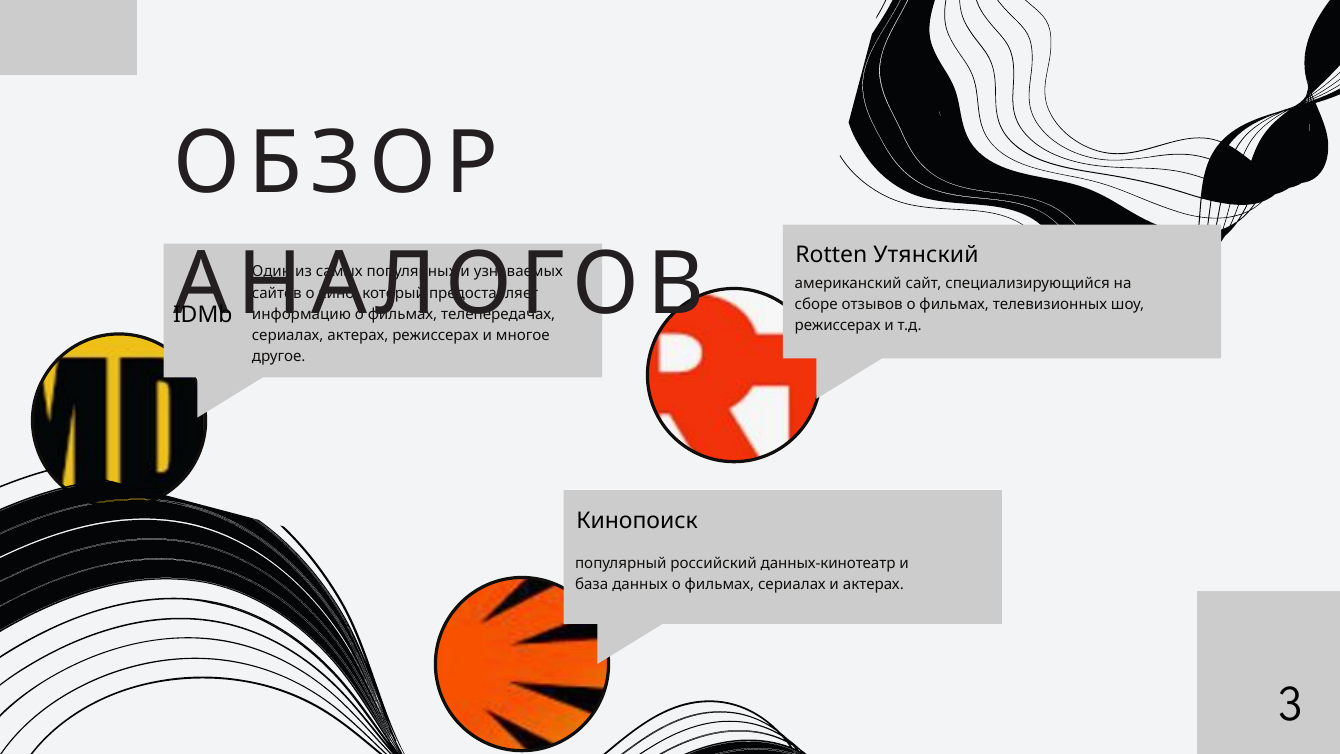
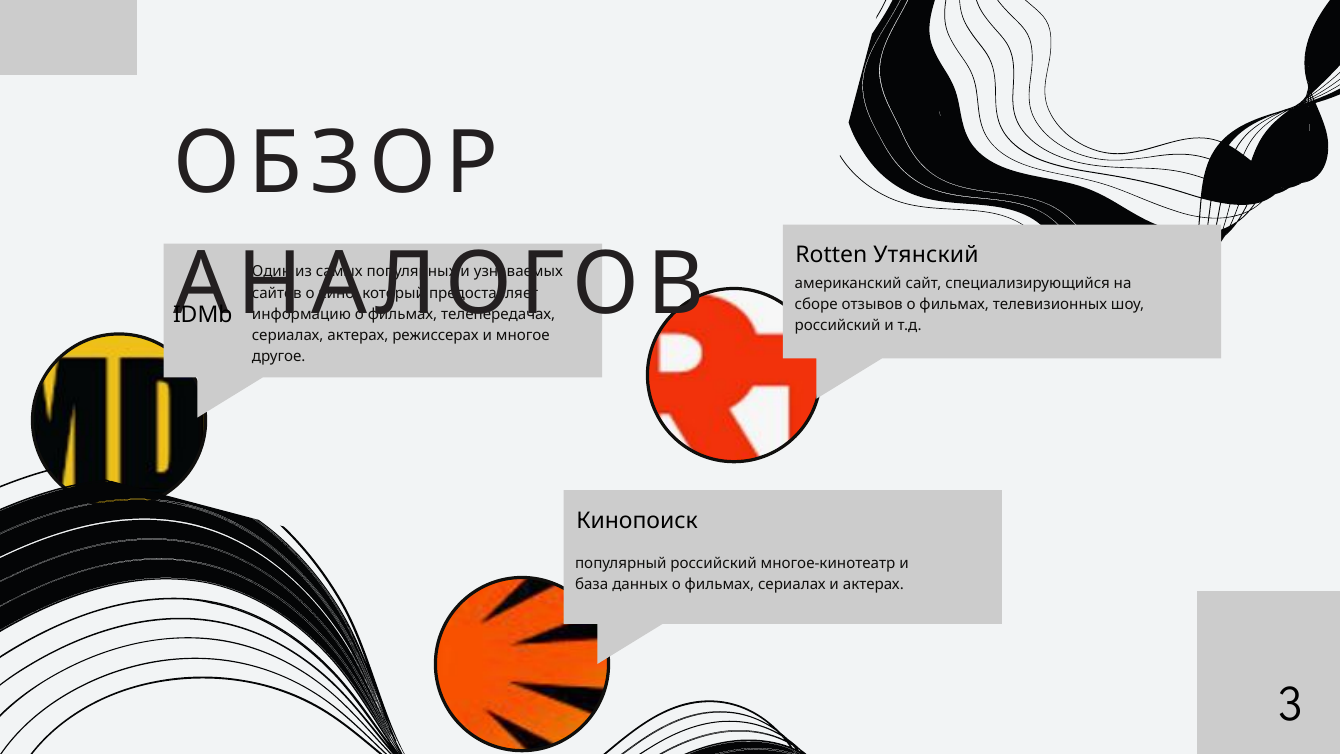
режиссерах: режиссерах -> российский (838, 325)
данных-кинотеатр: данных-кинотеатр -> многое-кинотеатр (828, 563)
